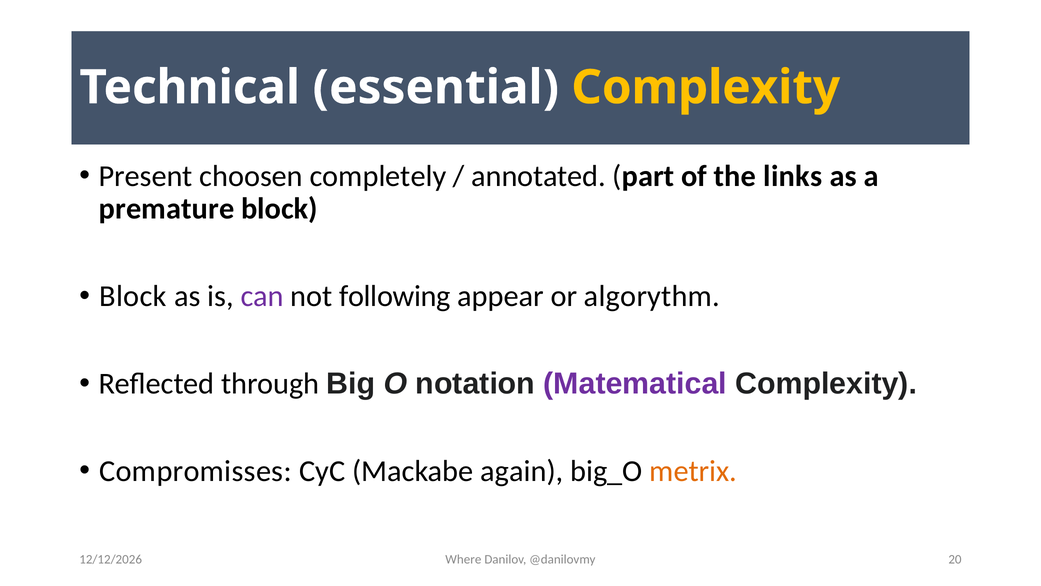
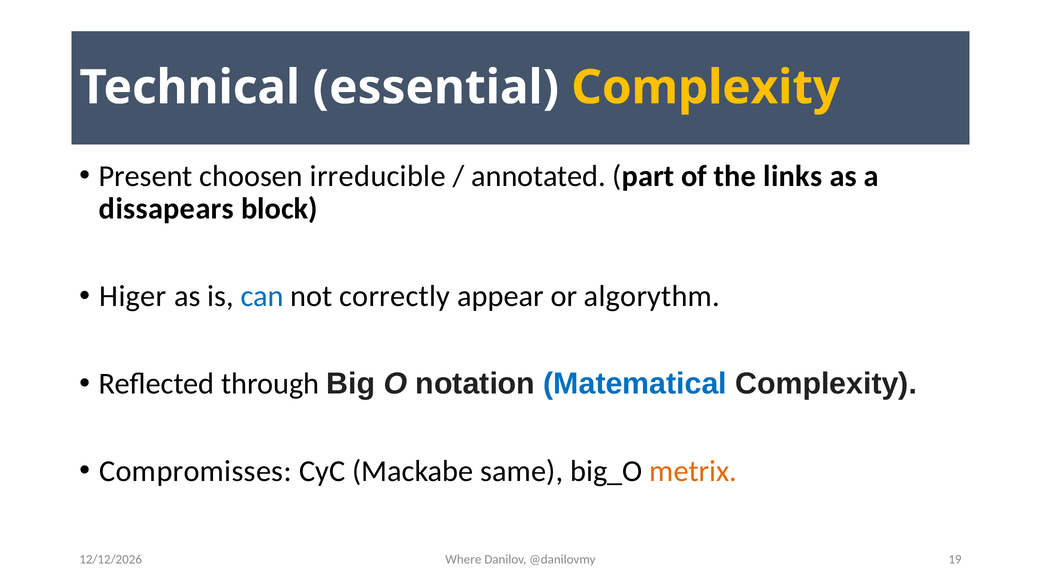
completely: completely -> irreducible (378, 176)
premature: premature -> dissapears (166, 209)
Block: Block -> Higer (133, 296)
can colour: purple -> blue (262, 296)
following: following -> correctly (395, 296)
Matematical colour: purple -> blue (635, 383)
again: again -> same (522, 471)
20: 20 -> 19 (955, 559)
